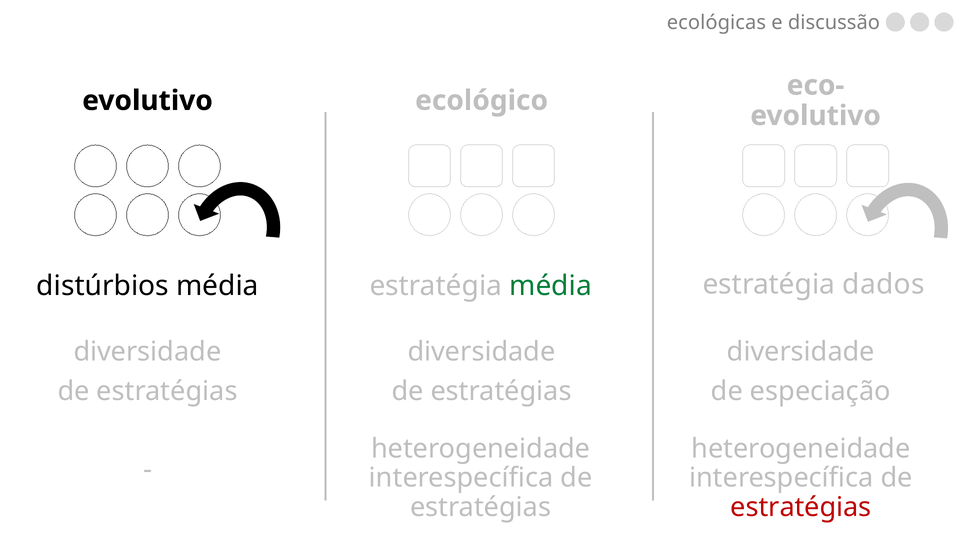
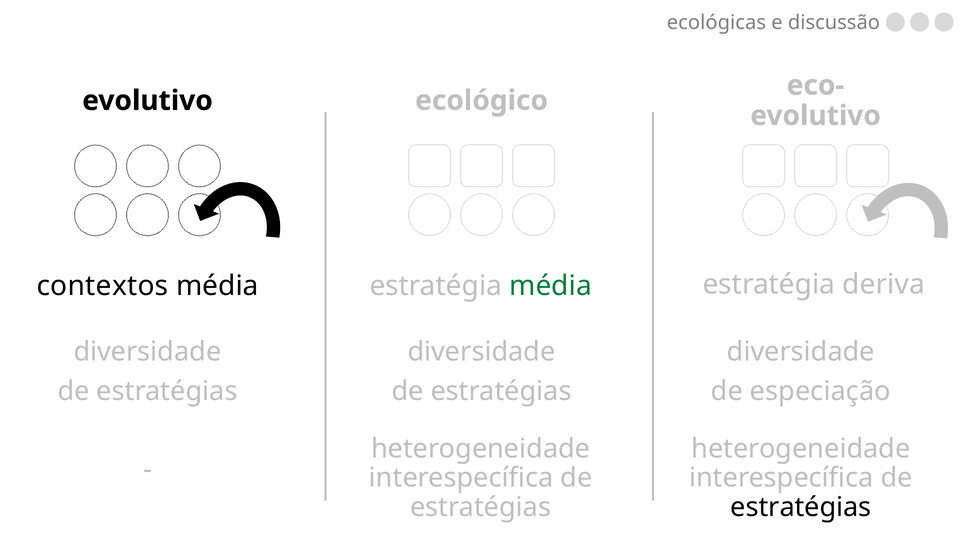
distúrbios: distúrbios -> contextos (103, 286)
dados: dados -> deriva (884, 284)
estratégias colour: red -> black (801, 507)
